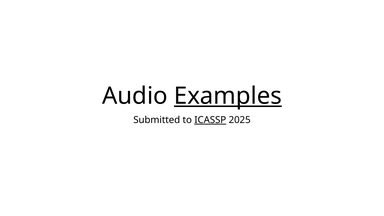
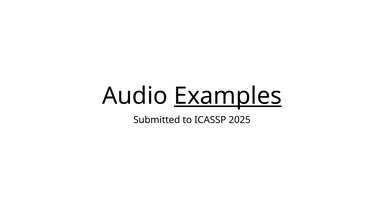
ICASSP underline: present -> none (210, 120)
